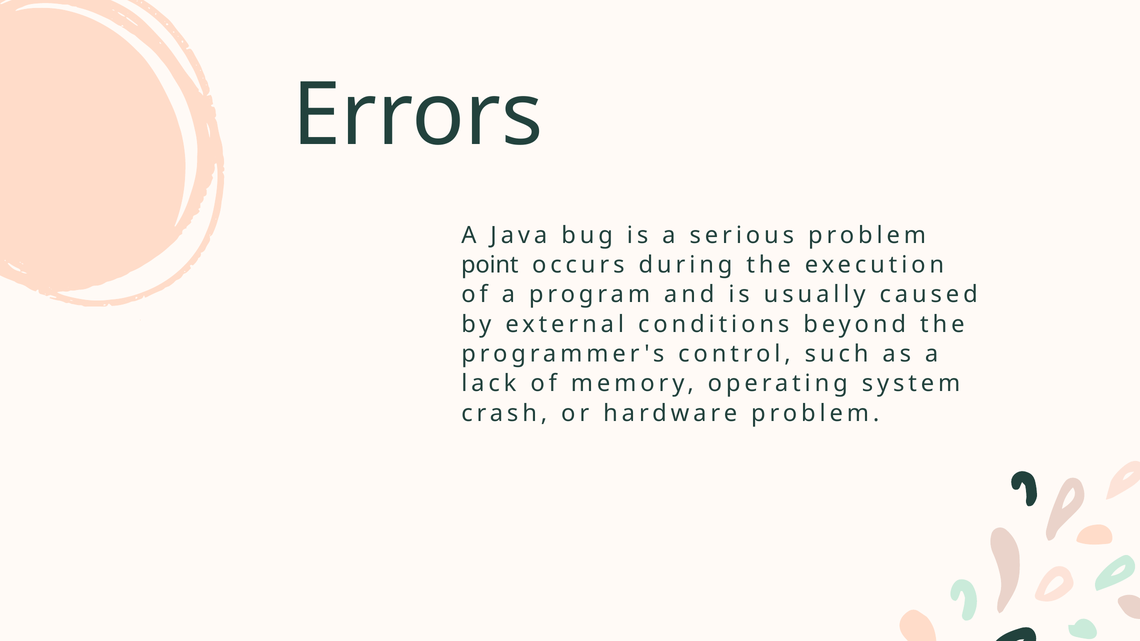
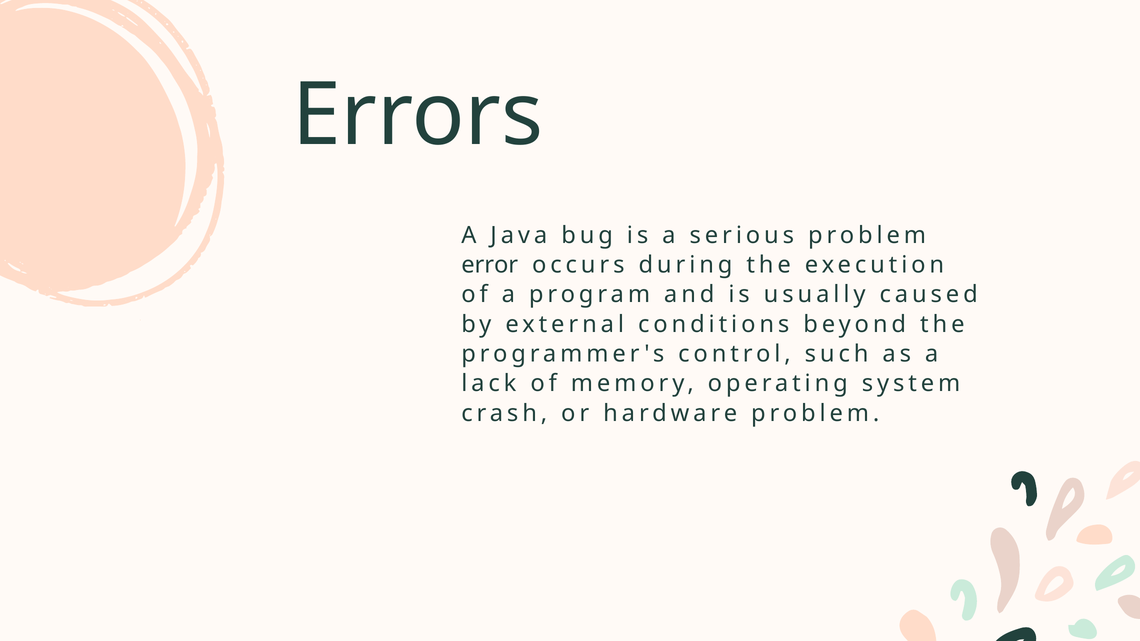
point: point -> error (490, 265)
